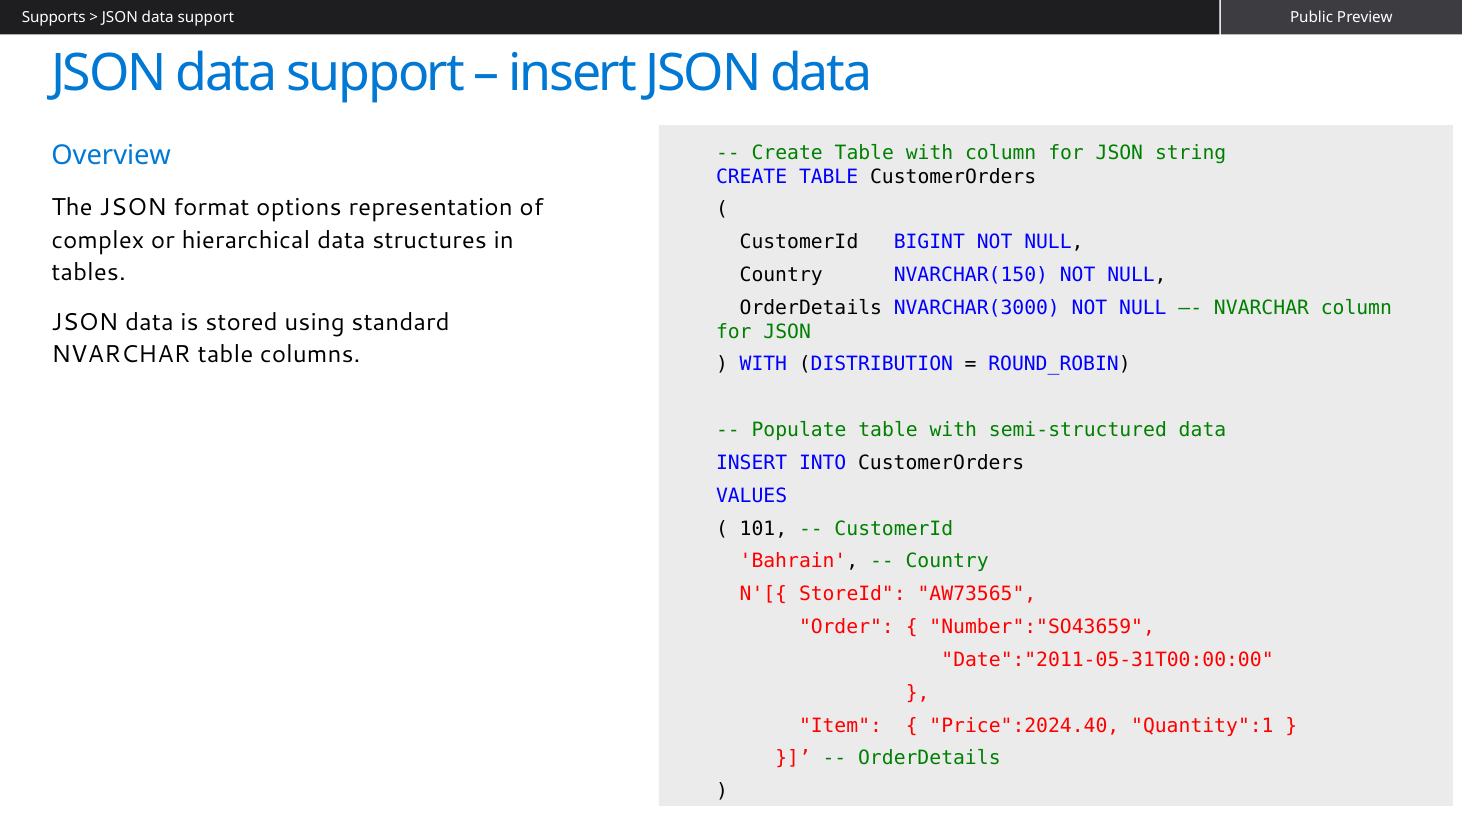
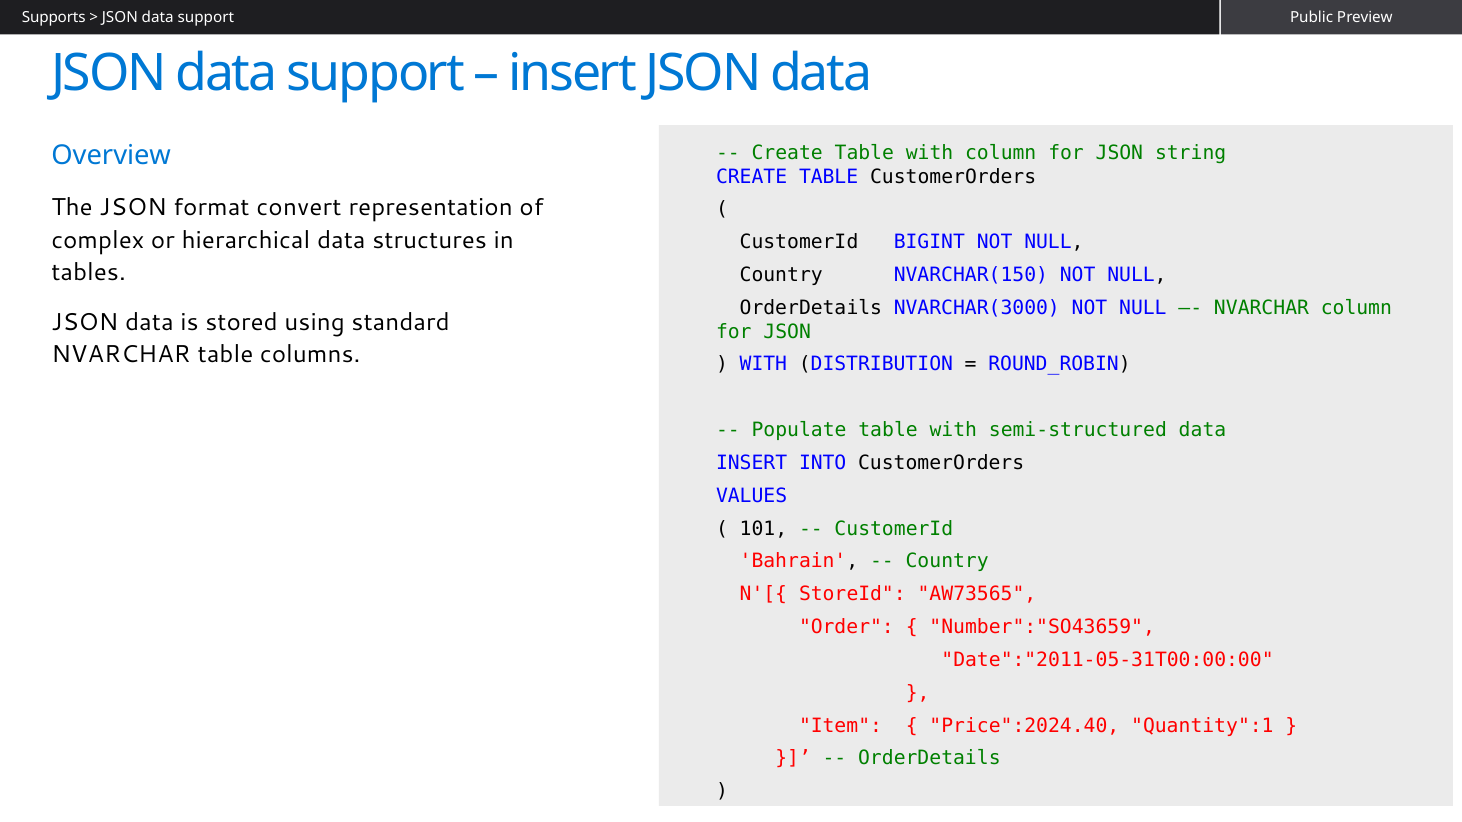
options: options -> convert (299, 208)
